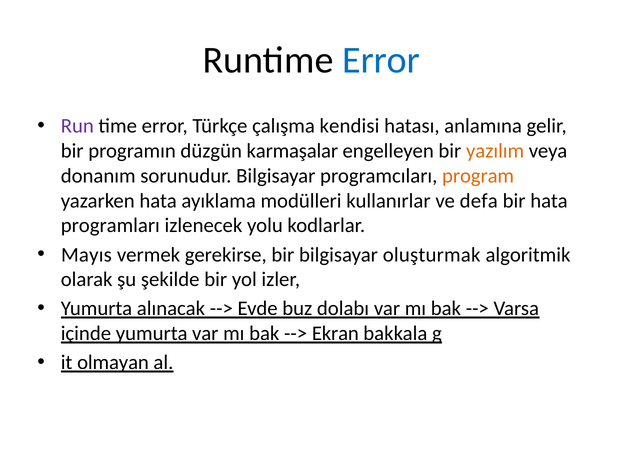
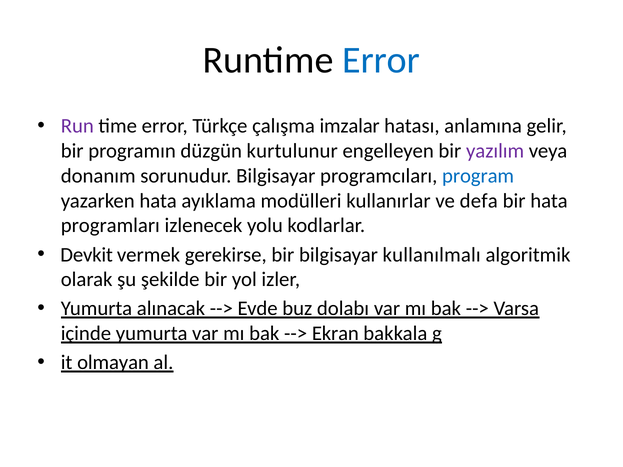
kendisi: kendisi -> imzalar (350, 126)
karmaşalar: karmaşalar -> kurtulunur (292, 151)
yazılım colour: orange -> purple (495, 151)
program colour: orange -> blue (478, 176)
Mayıs: Mayıs -> Devkit (87, 255)
oluşturmak: oluşturmak -> kullanılmalı (432, 255)
